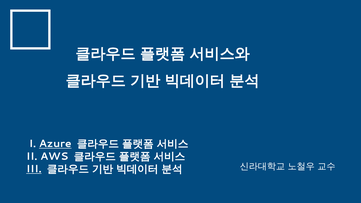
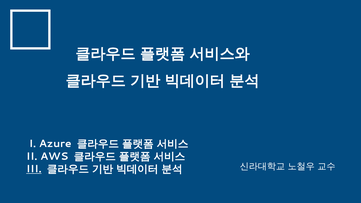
Azure underline: present -> none (55, 144)
